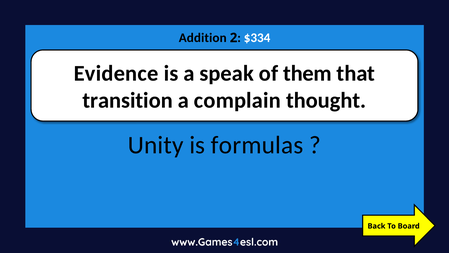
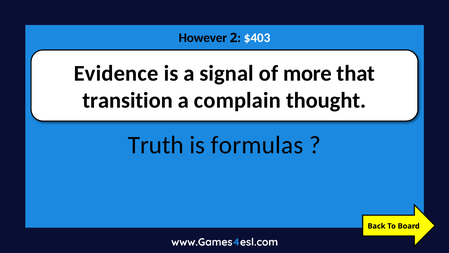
Addition: Addition -> However (203, 38)
$334: $334 -> $403 (257, 38)
speak: speak -> signal (227, 73)
them: them -> more (307, 73)
Unity: Unity -> Truth (156, 145)
